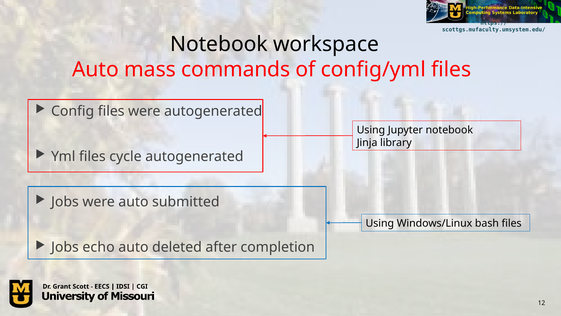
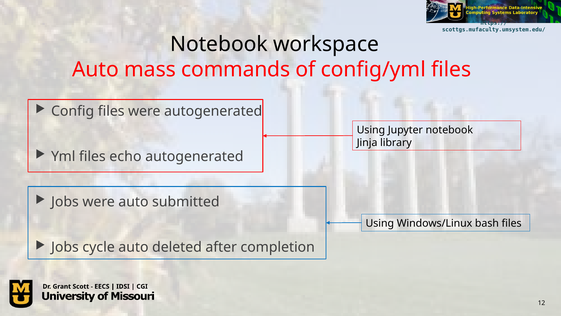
cycle: cycle -> echo (125, 156)
echo: echo -> cycle (99, 247)
